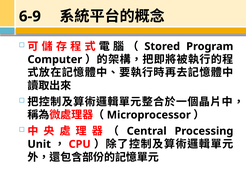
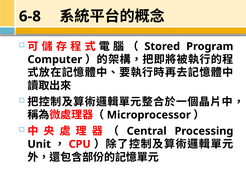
6-9: 6-9 -> 6-8 (30, 16)
